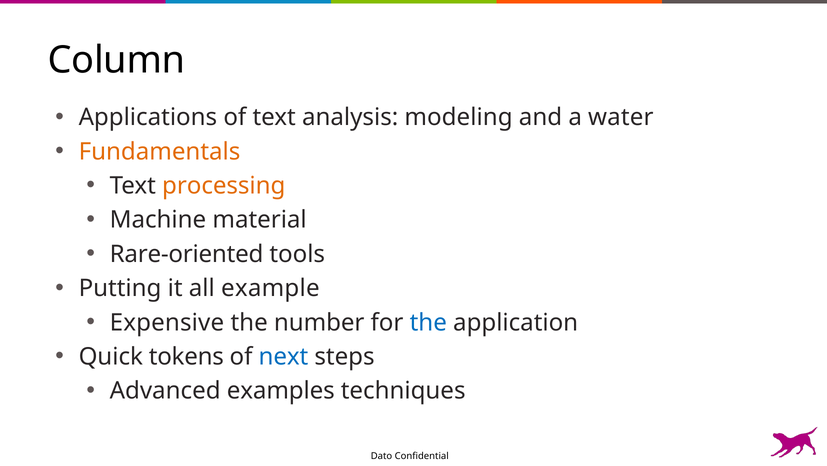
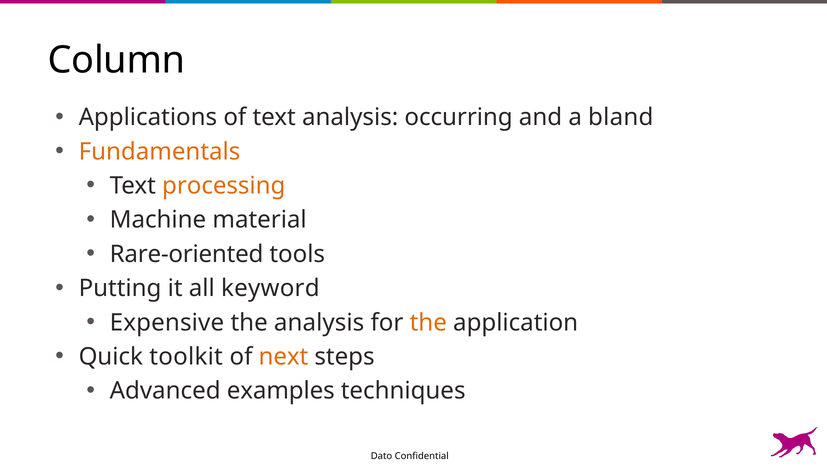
modeling: modeling -> occurring (459, 117)
water: water -> bland (621, 117)
example: example -> keyword (270, 288)
the number: number -> analysis (319, 322)
the colour: blue -> orange (428, 322)
tokens: tokens -> toolkit (186, 357)
next colour: blue -> orange (283, 357)
